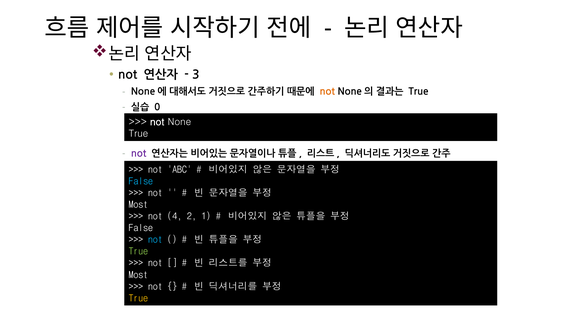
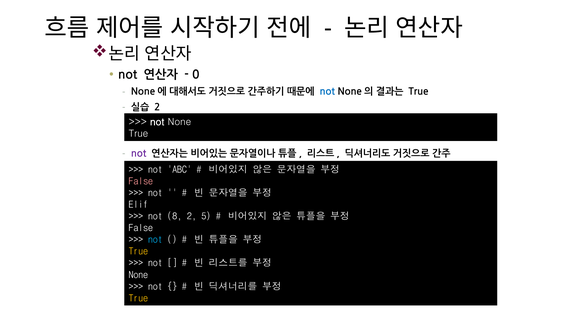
3: 3 -> 0 (196, 75)
not colour: orange -> blue (327, 92)
0: 0 -> 2 (157, 107)
False colour: light blue -> pink (141, 181)
Most: Most -> Elif (138, 205)
4: 4 -> 8 (175, 216)
1: 1 -> 5 (206, 216)
True colour: light green -> yellow (138, 251)
Most: Most -> None (138, 275)
